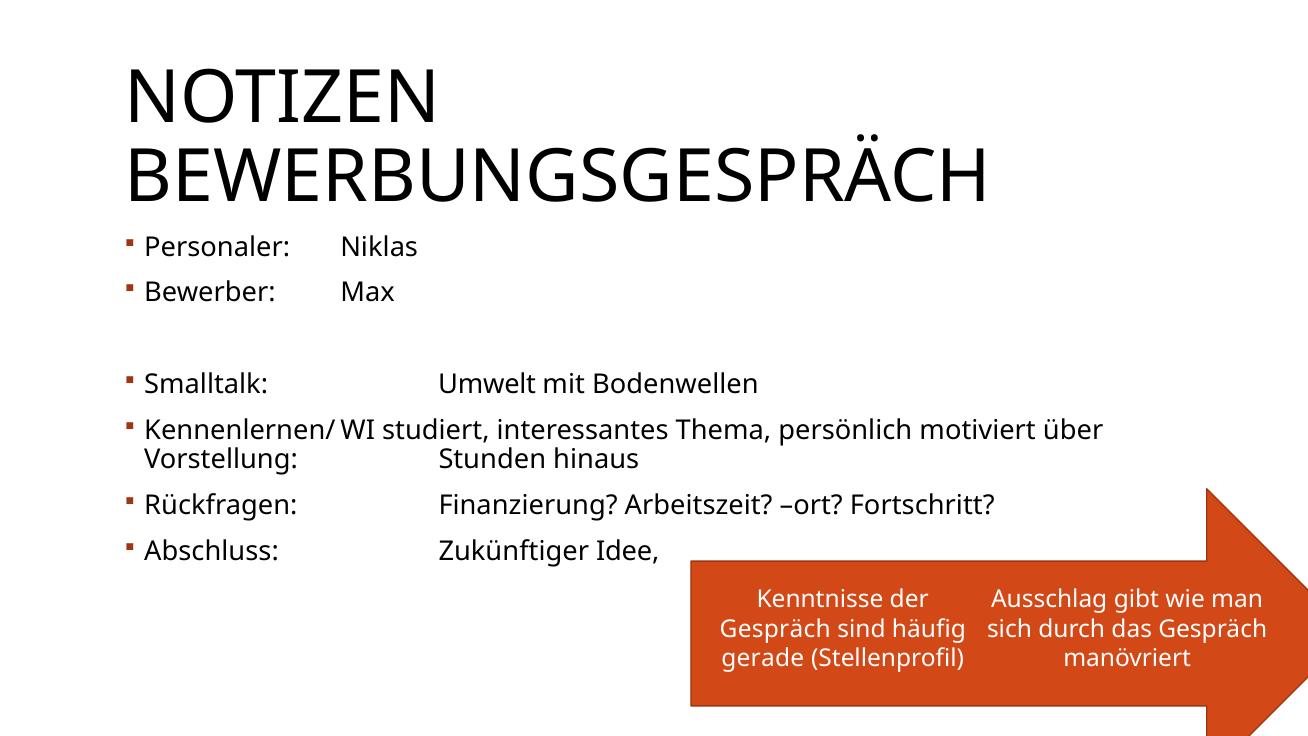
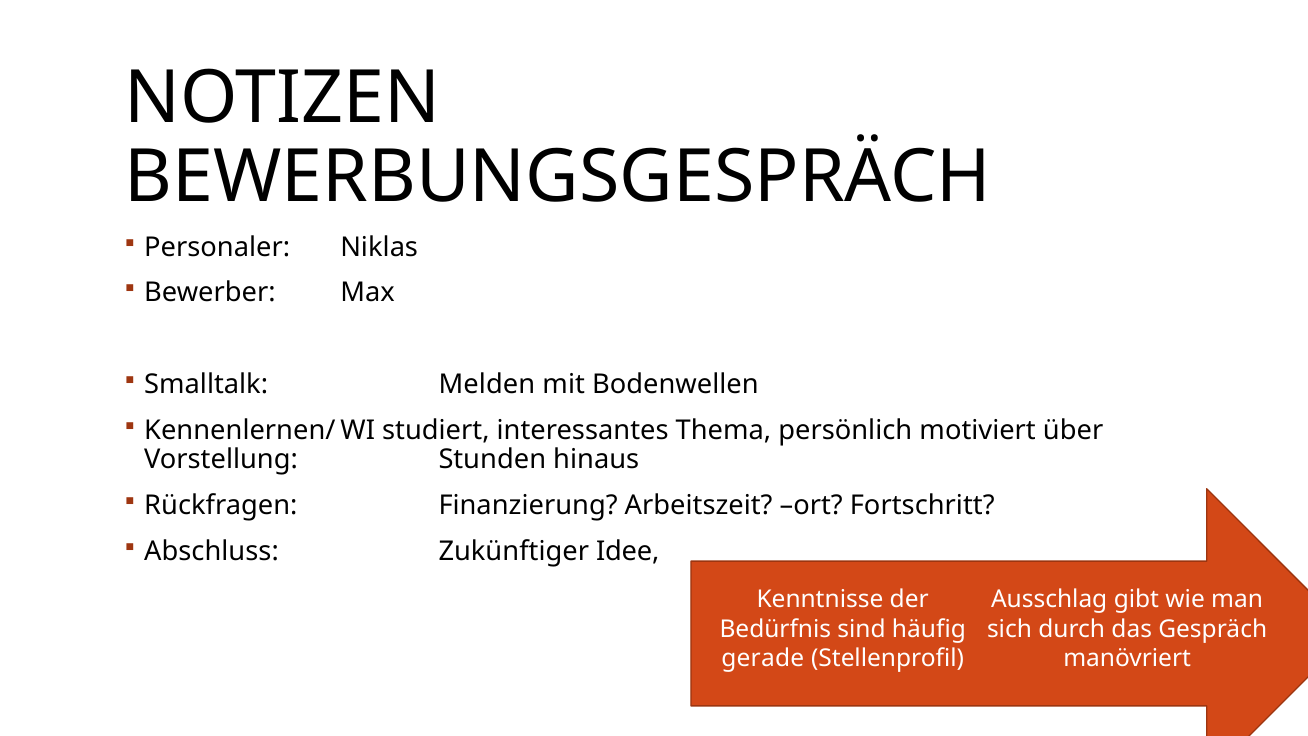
Umwelt: Umwelt -> Melden (487, 384)
Gespräch: Gespräch -> Bedürfnis (775, 629)
